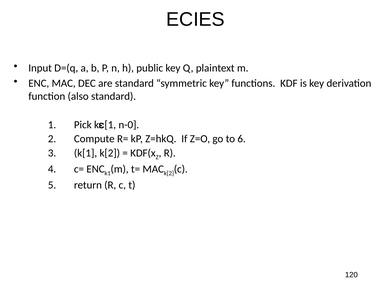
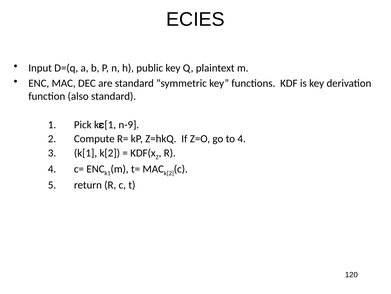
n-0: n-0 -> n-9 (129, 124)
to 6: 6 -> 4 (242, 139)
